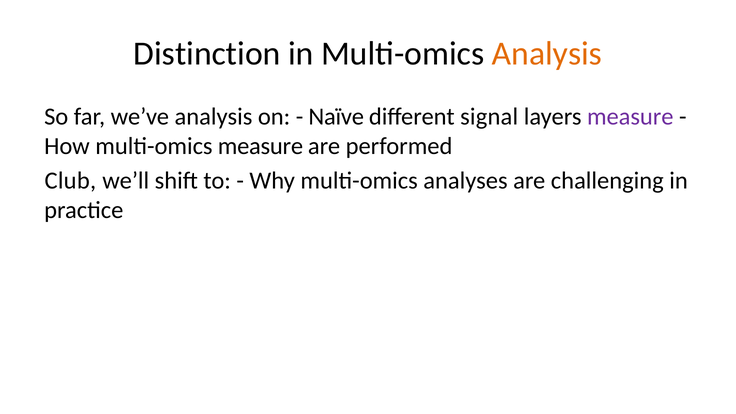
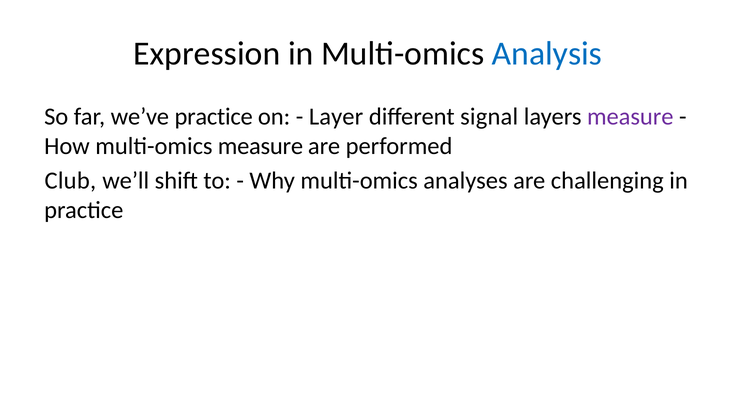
Distinction: Distinction -> Expression (207, 53)
Analysis colour: orange -> blue (547, 53)
we’ve analysis: analysis -> practice (214, 117)
Naïve: Naïve -> Layer (336, 117)
